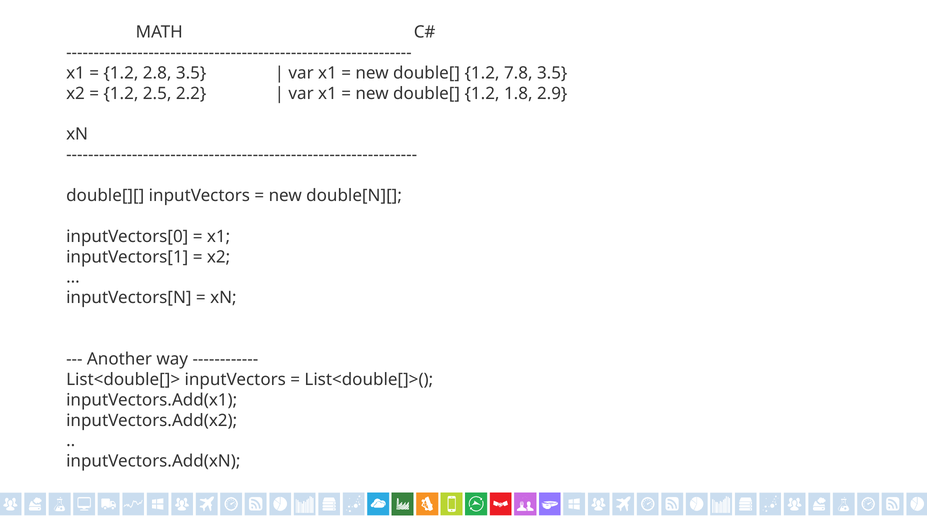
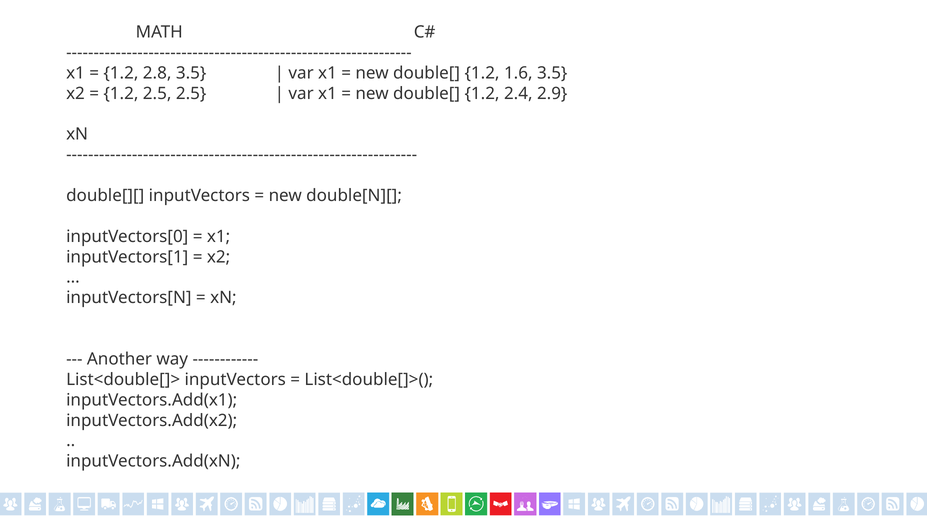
7.8: 7.8 -> 1.6 (518, 73)
2.5 2.2: 2.2 -> 2.5 (191, 94)
1.8: 1.8 -> 2.4 (518, 94)
